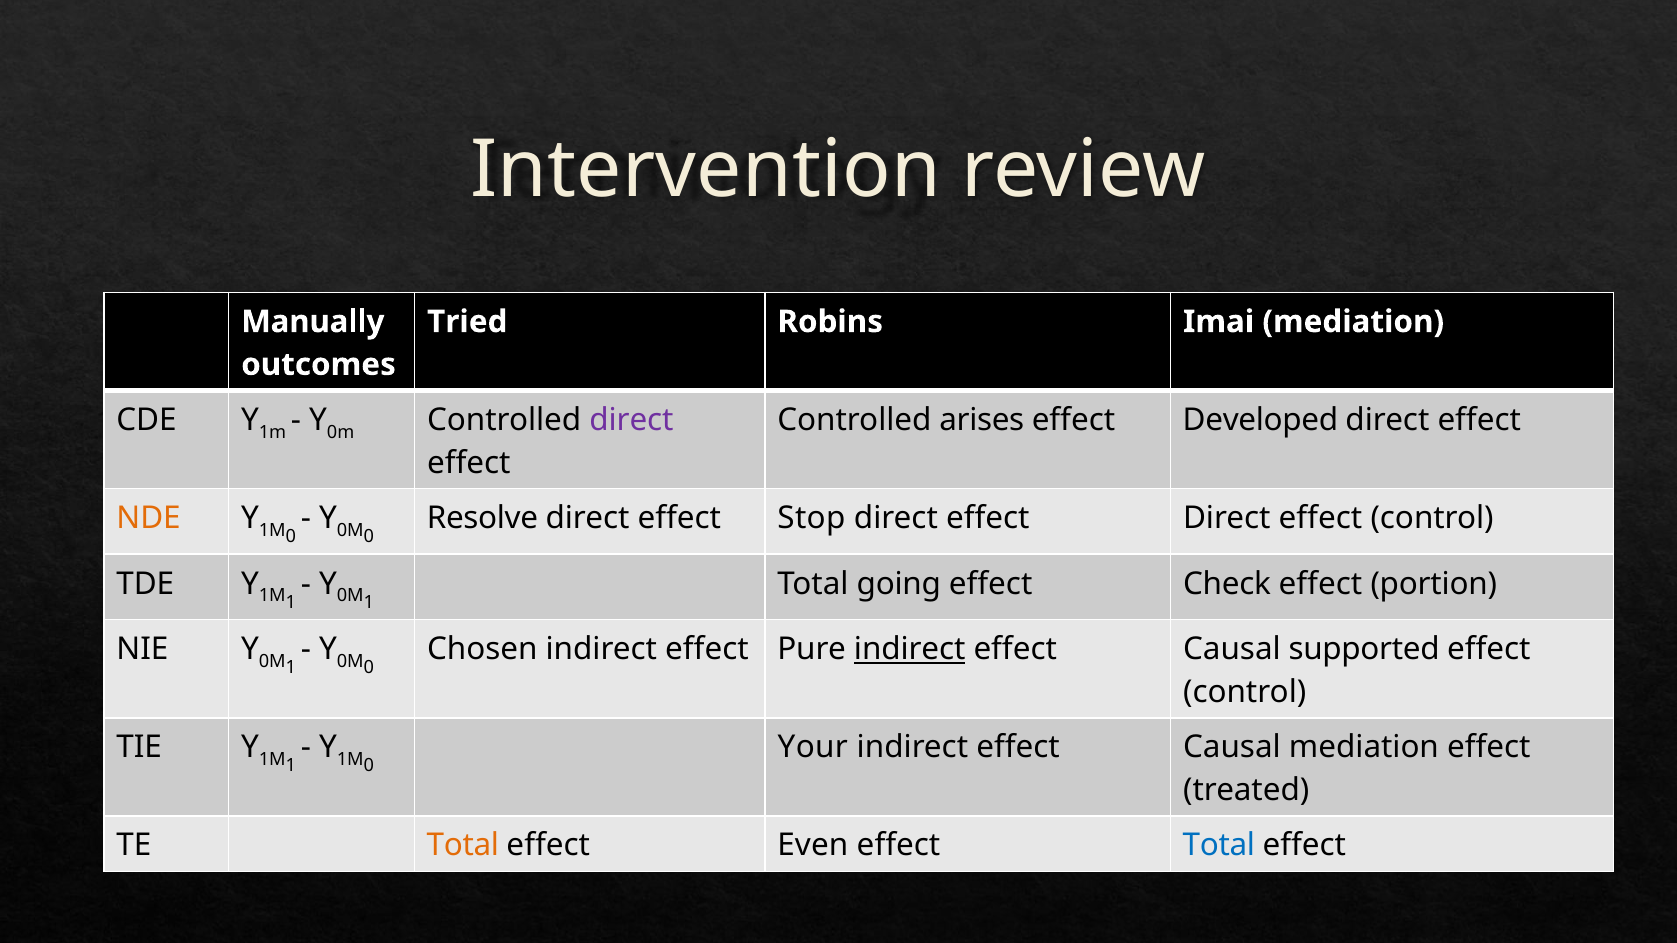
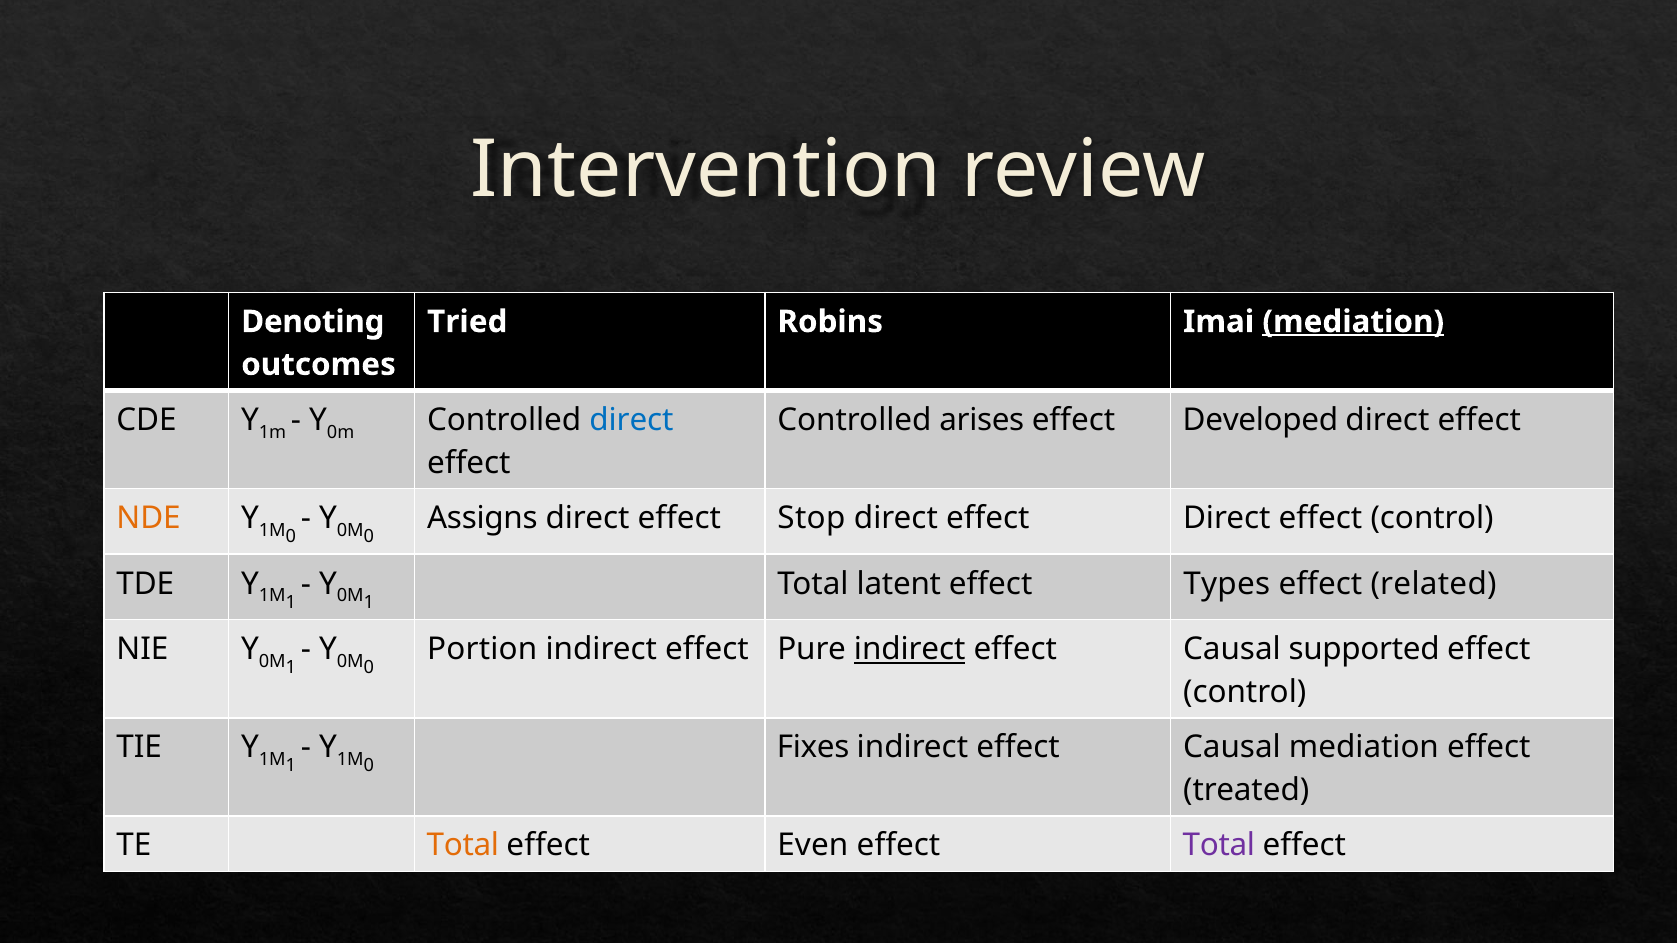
Manually: Manually -> Denoting (313, 322)
mediation underline: none -> present (1353, 322)
direct colour: purple -> blue (631, 420)
Resolve: Resolve -> Assigns (482, 518)
going: going -> latent (899, 584)
Check: Check -> Types (1227, 584)
portion: portion -> related (1434, 584)
Chosen: Chosen -> Portion (482, 649)
Your: Your -> Fixes (813, 748)
Total colour: blue -> purple (1219, 846)
